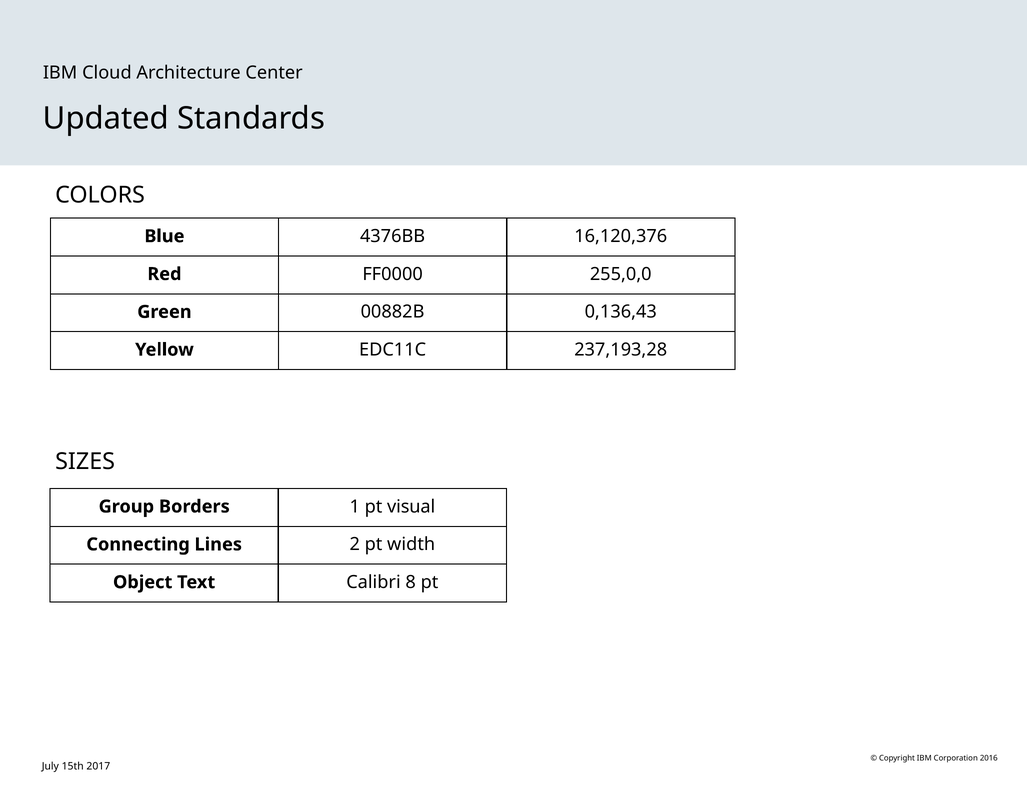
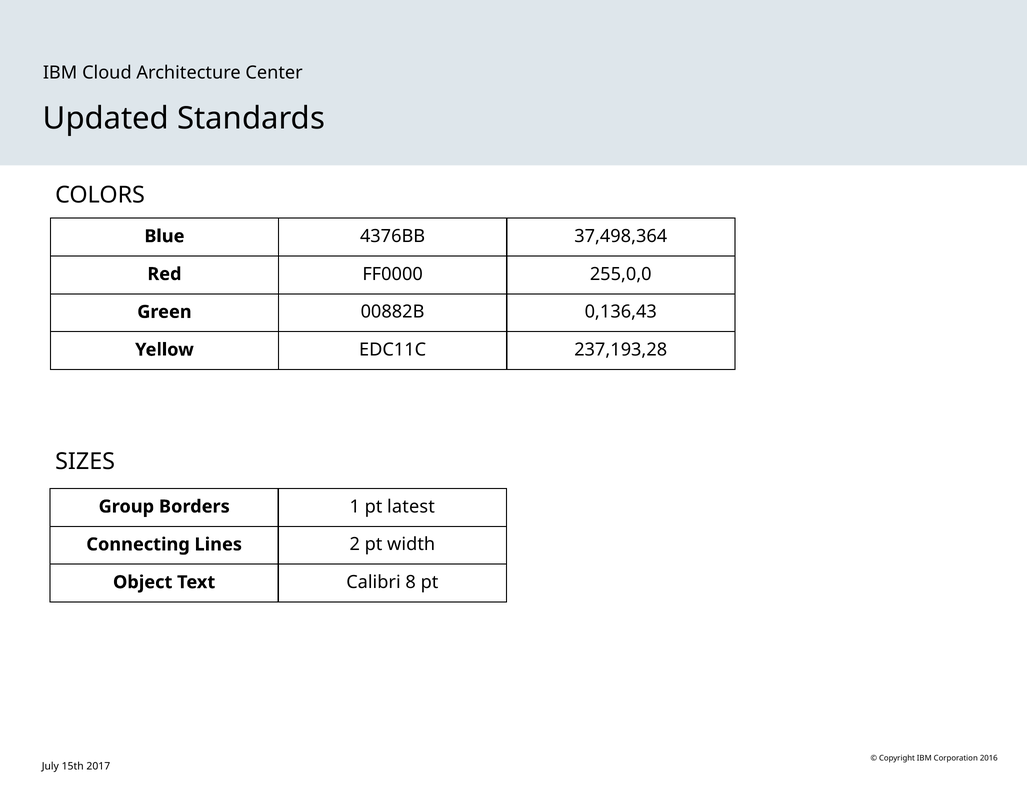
16,120,376: 16,120,376 -> 37,498,364 (621, 236)
visual: visual -> latest (411, 507)
